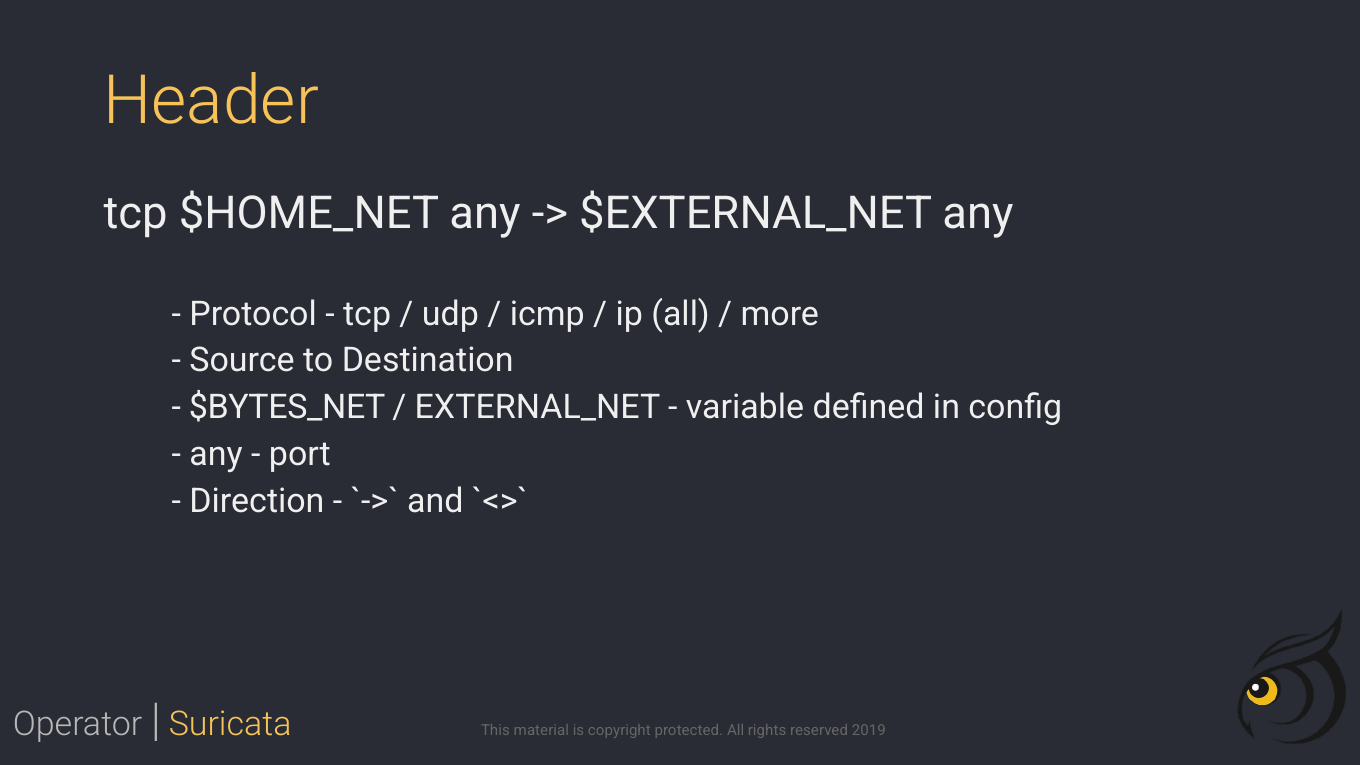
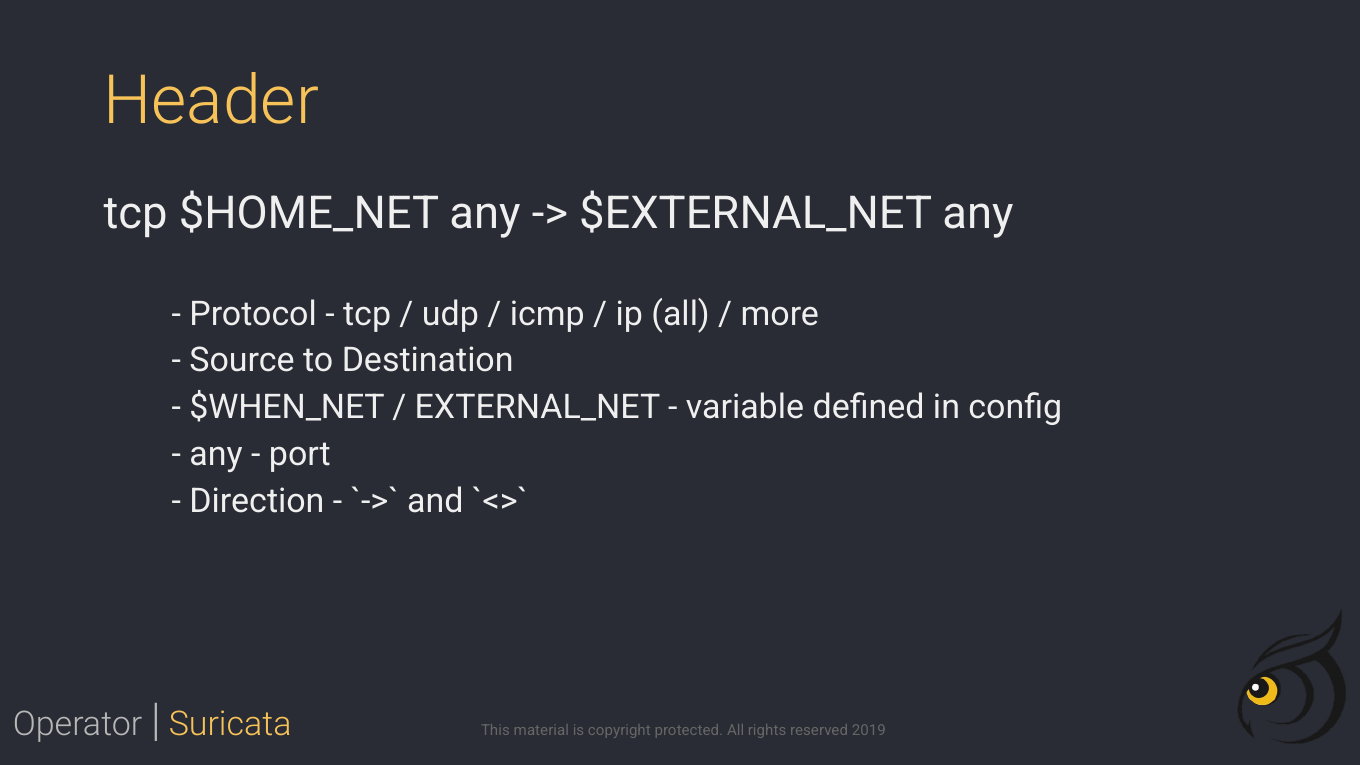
$BYTES_NET: $BYTES_NET -> $WHEN_NET (287, 408)
